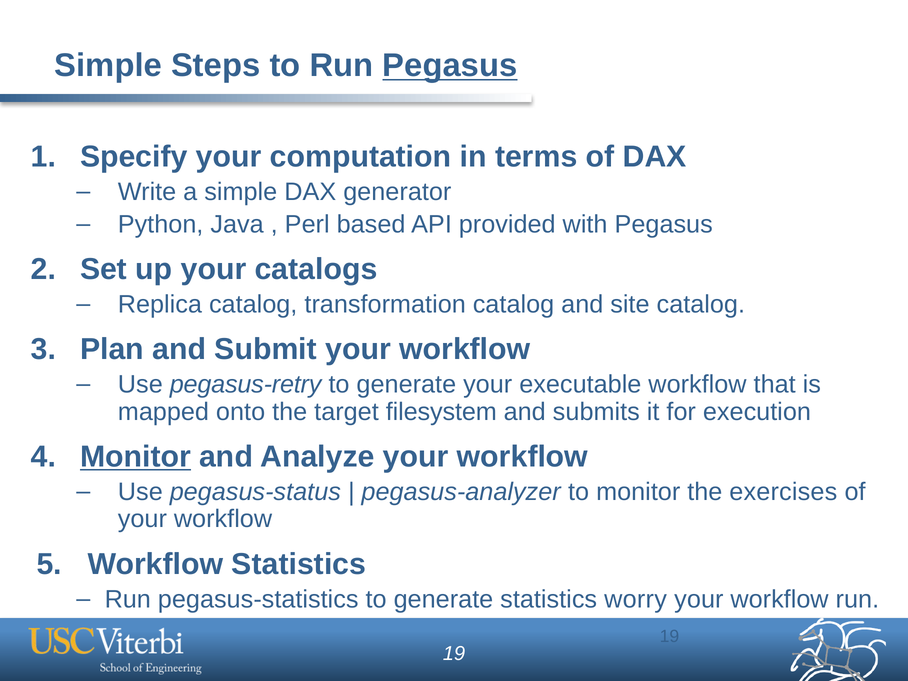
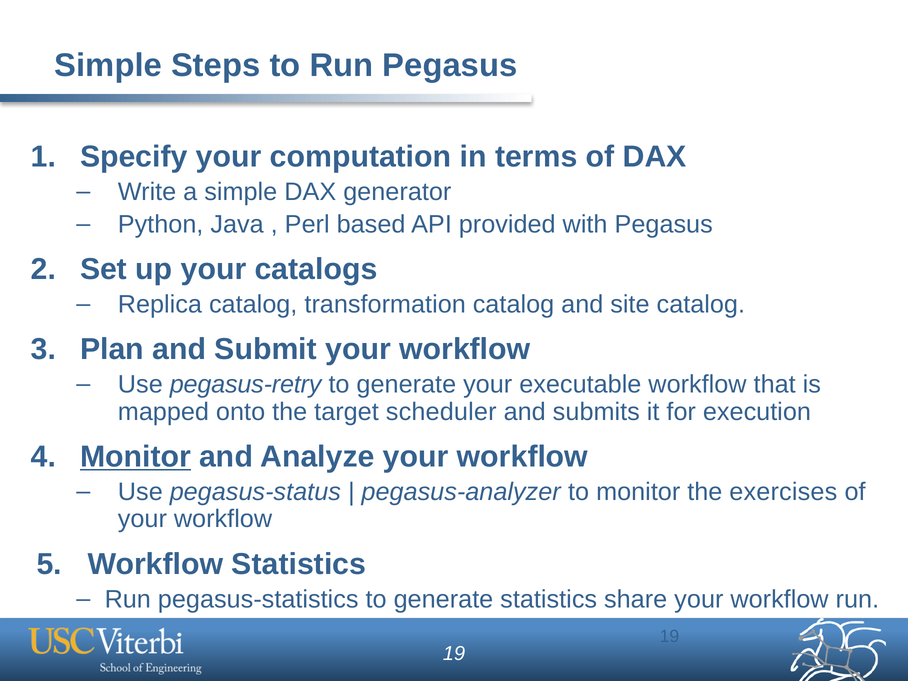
Pegasus underline: present -> none (450, 66)
filesystem: filesystem -> scheduler (441, 412)
worry: worry -> share (636, 599)
